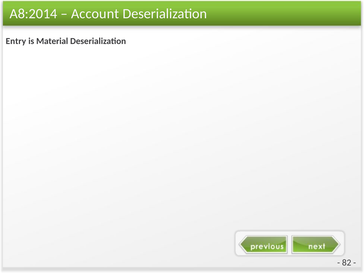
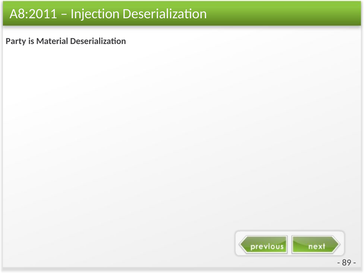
A8:2014: A8:2014 -> A8:2011 (34, 14)
Account: Account -> Injection (95, 14)
Entry: Entry -> Party (16, 41)
82: 82 -> 89 (347, 263)
